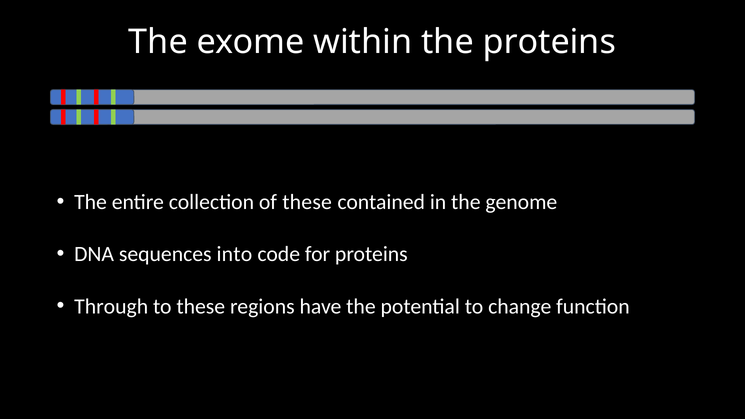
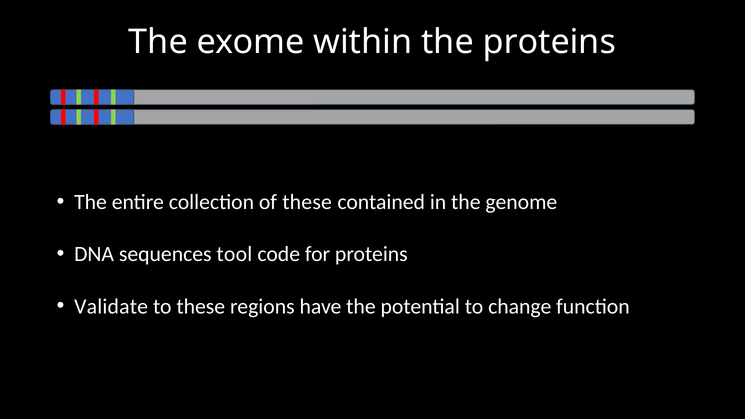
into: into -> tool (234, 254)
Through: Through -> Validate (111, 306)
